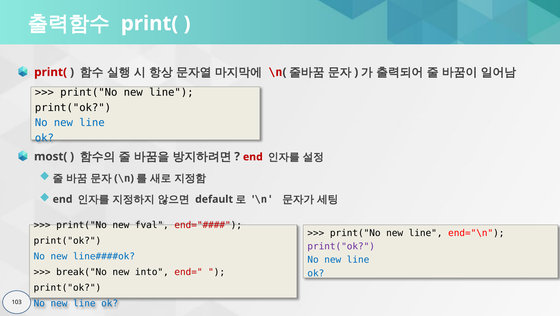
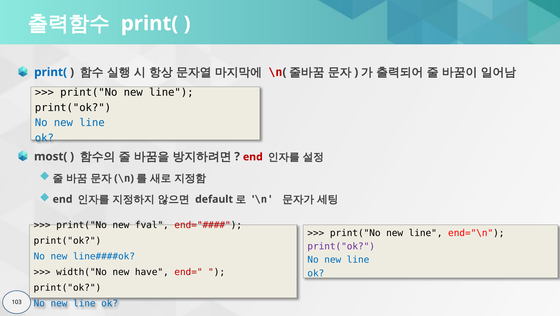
print( colour: red -> blue (51, 72)
break("No: break("No -> width("No (81, 273)
into: into -> have (152, 273)
